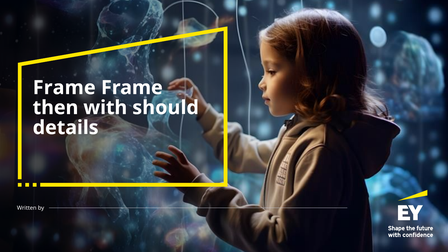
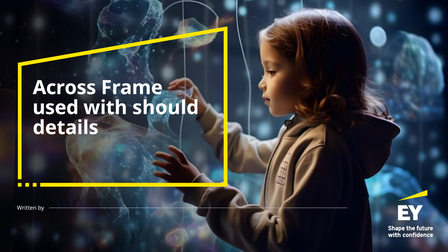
Frame: Frame -> Across (64, 88)
then: then -> used (56, 108)
